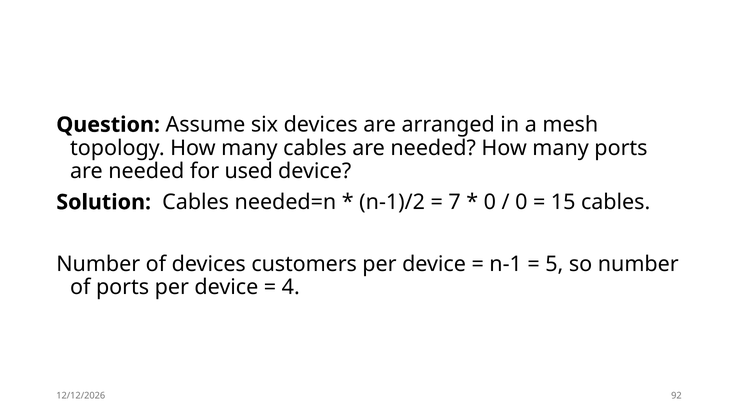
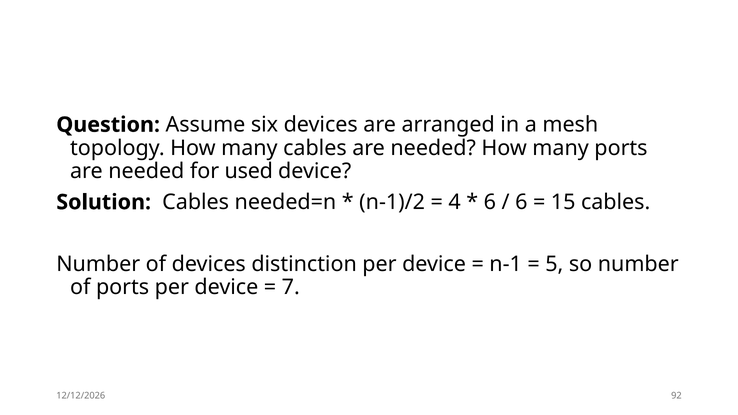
7: 7 -> 4 (455, 202)
0: 0 -> 6 (490, 202)
0: 0 -> 6 (521, 202)
customers: customers -> distinction (304, 264)
4: 4 -> 7 (291, 287)
